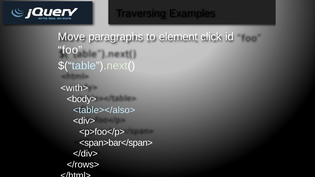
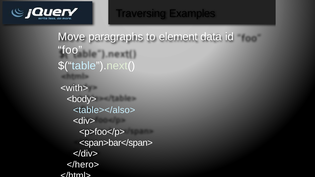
click: click -> data (211, 37)
</rows>: </rows> -> </hero> (83, 165)
